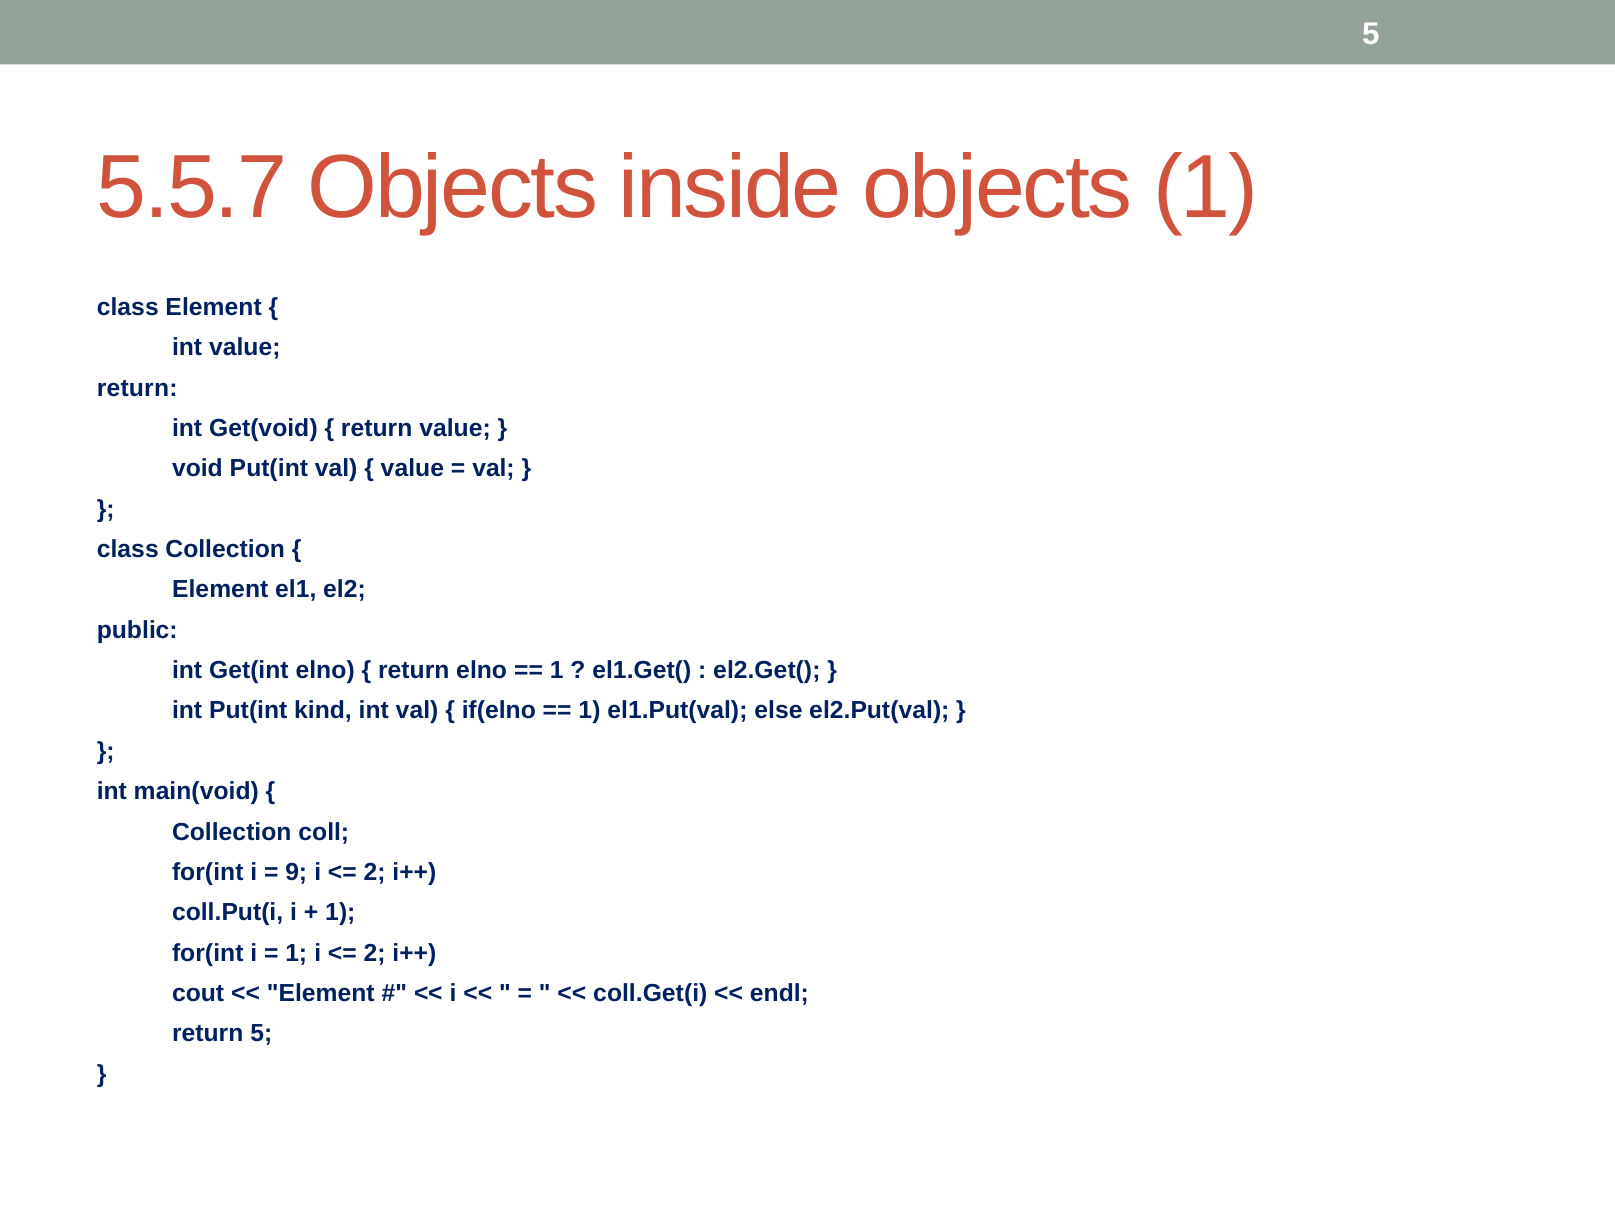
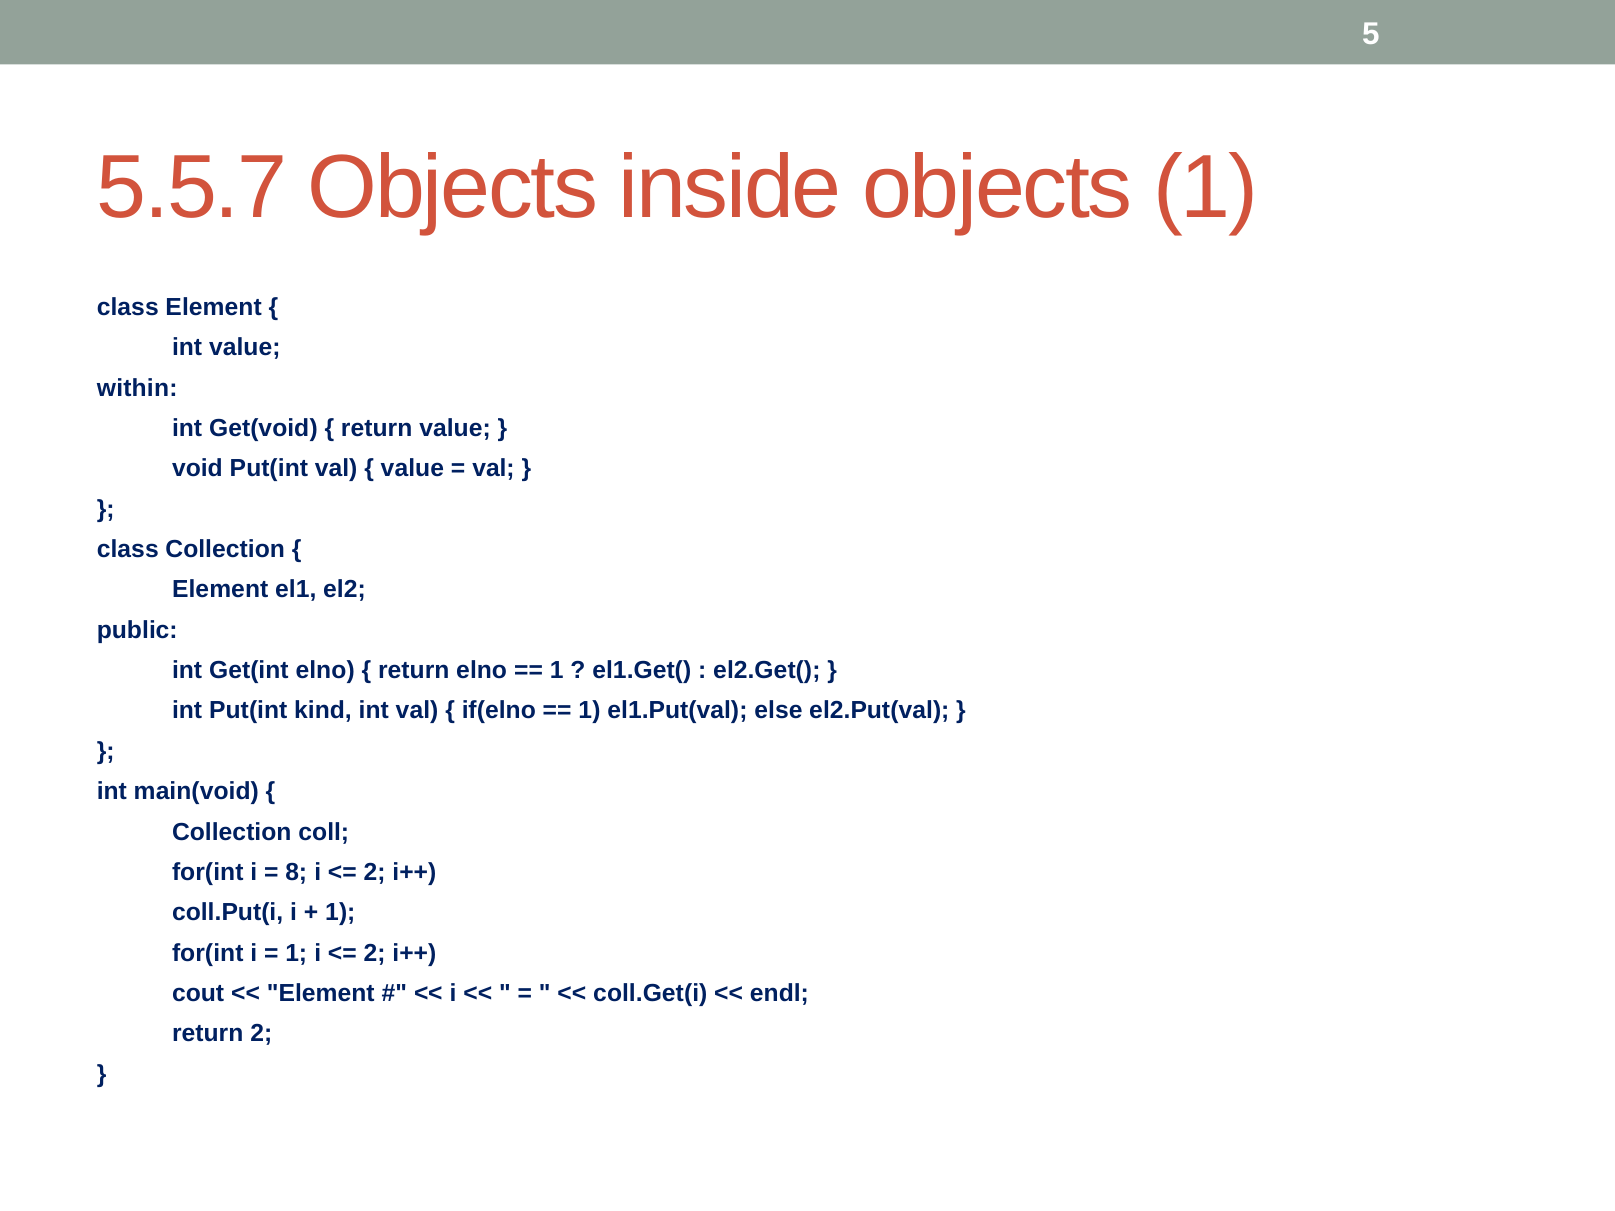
return: return -> within (137, 388)
9: 9 -> 8 (296, 872)
return 5: 5 -> 2 (261, 1034)
